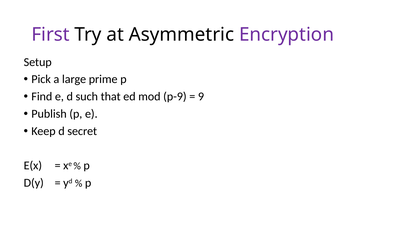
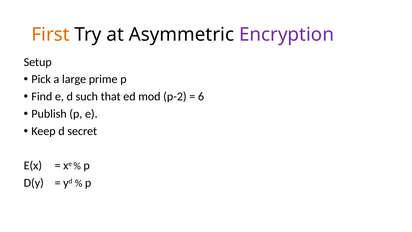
First colour: purple -> orange (51, 35)
p-9: p-9 -> p-2 (175, 97)
9: 9 -> 6 (201, 97)
